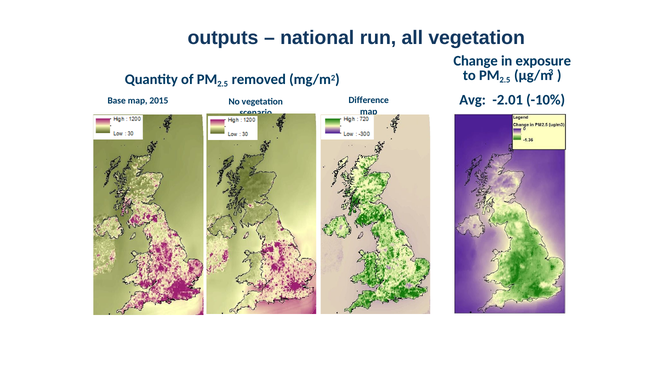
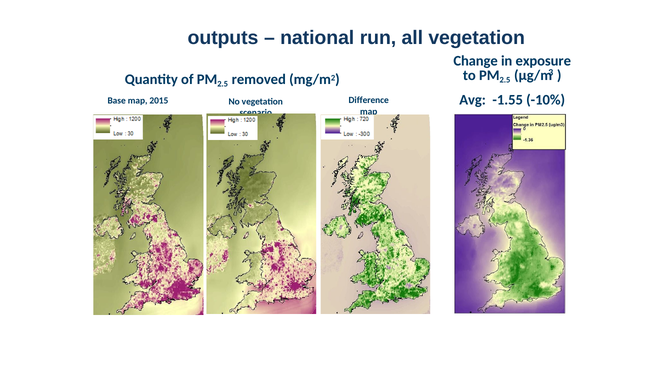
-2.01: -2.01 -> -1.55 (508, 100)
